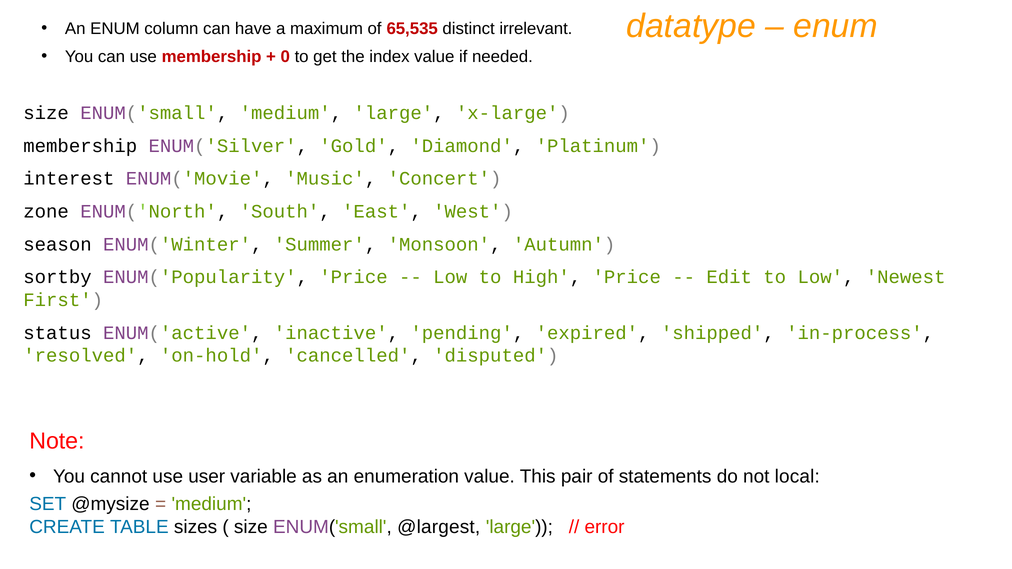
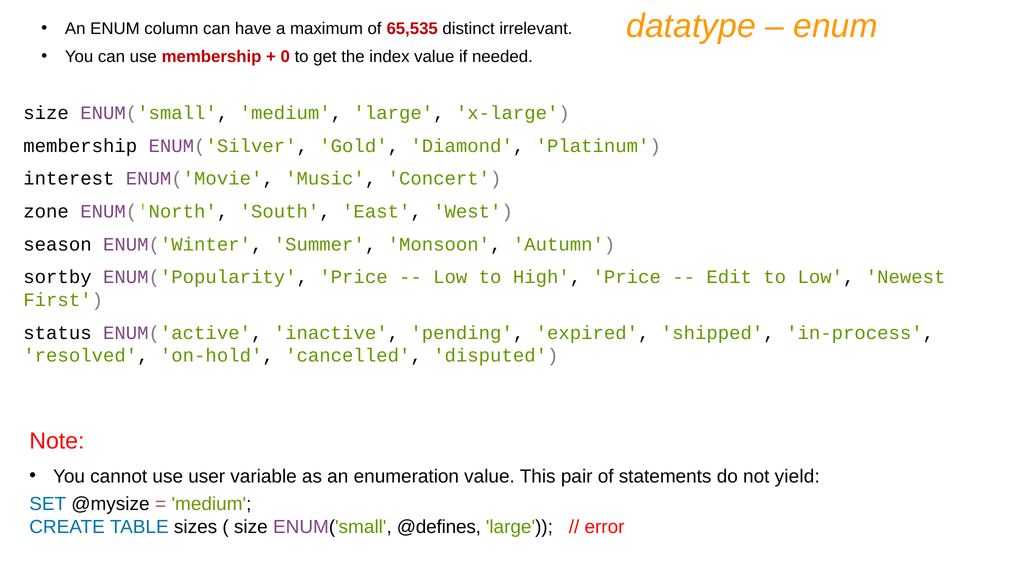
local: local -> yield (797, 476)
@largest: @largest -> @defines (439, 527)
